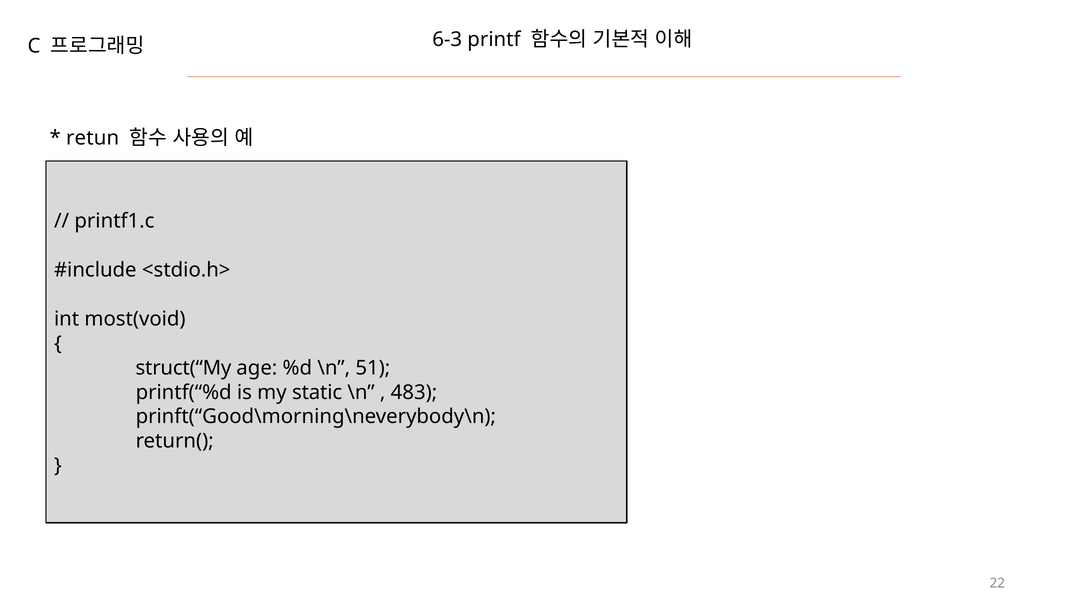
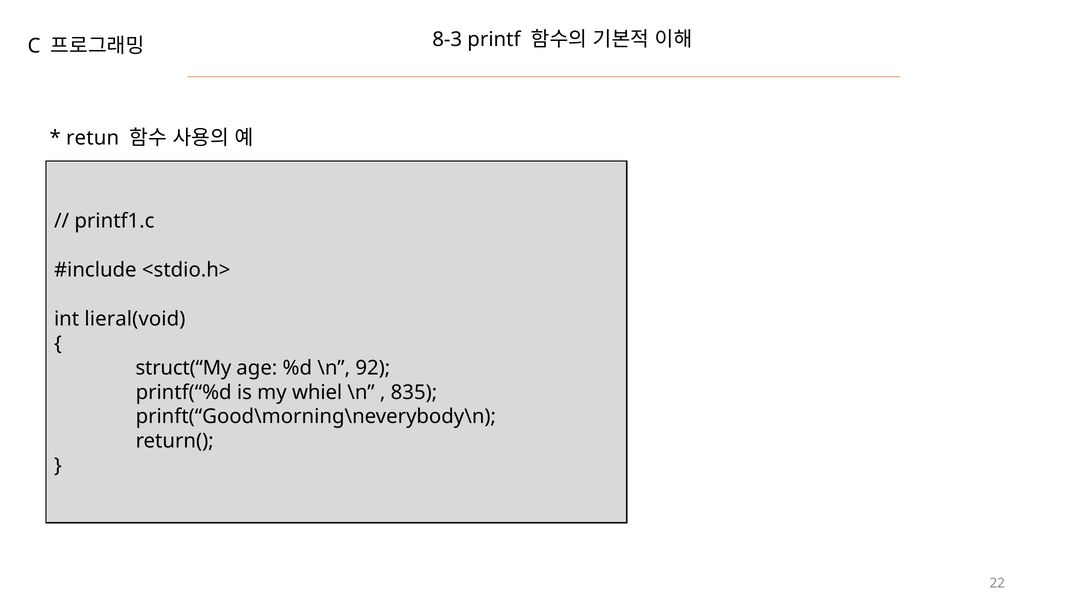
6-3: 6-3 -> 8-3 (447, 39)
most(void: most(void -> lieral(void (135, 319)
51: 51 -> 92 (373, 368)
static: static -> whiel (317, 392)
483: 483 -> 835 (414, 392)
